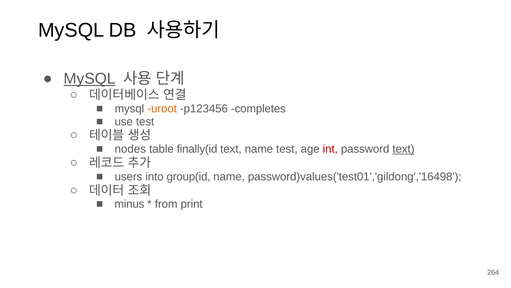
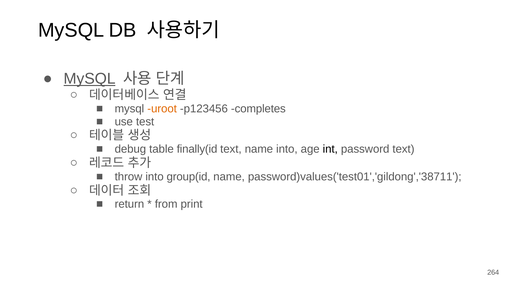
nodes: nodes -> debug (130, 149)
name test: test -> into (287, 149)
int colour: red -> black (330, 149)
text underline: present -> none (403, 149)
users: users -> throw (128, 176)
password)values('test01','gildong','16498: password)values('test01','gildong','16498 -> password)values('test01','gildong','38711 (355, 176)
minus: minus -> return (129, 204)
